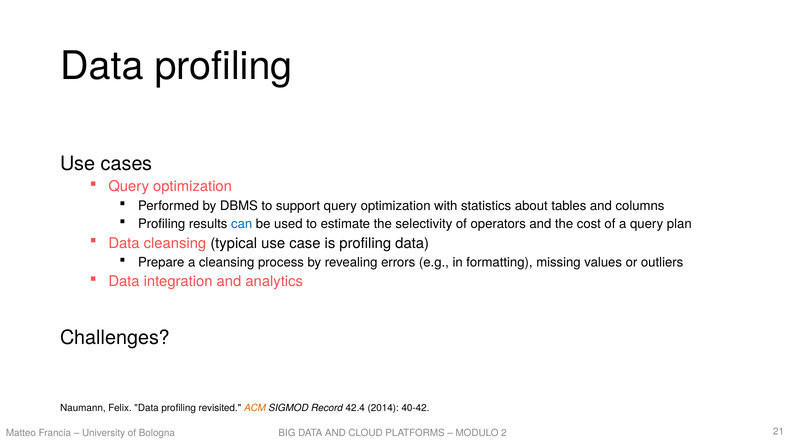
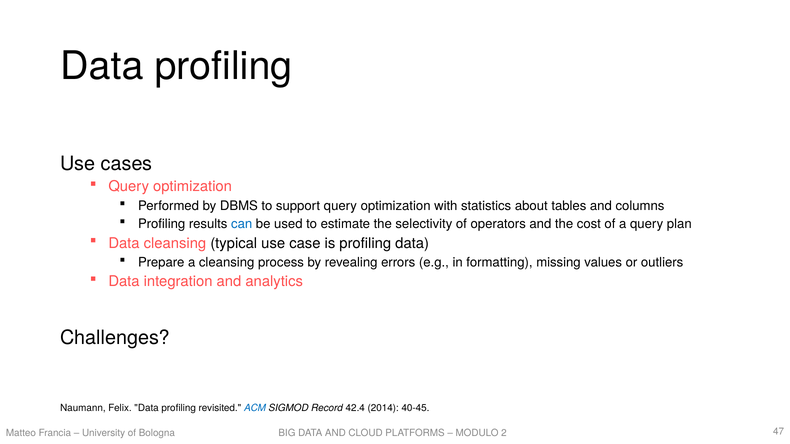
ACM colour: orange -> blue (255, 408)
40-42: 40-42 -> 40-45 (415, 408)
21: 21 -> 47 (779, 432)
